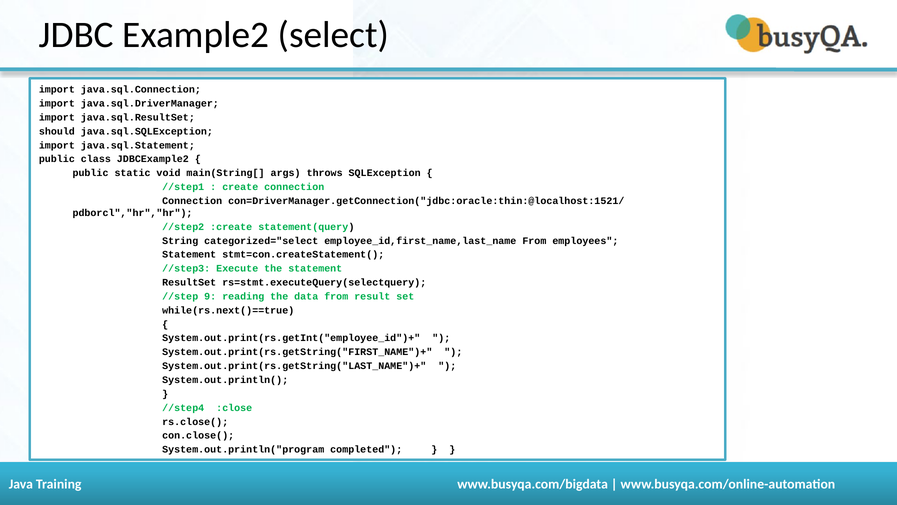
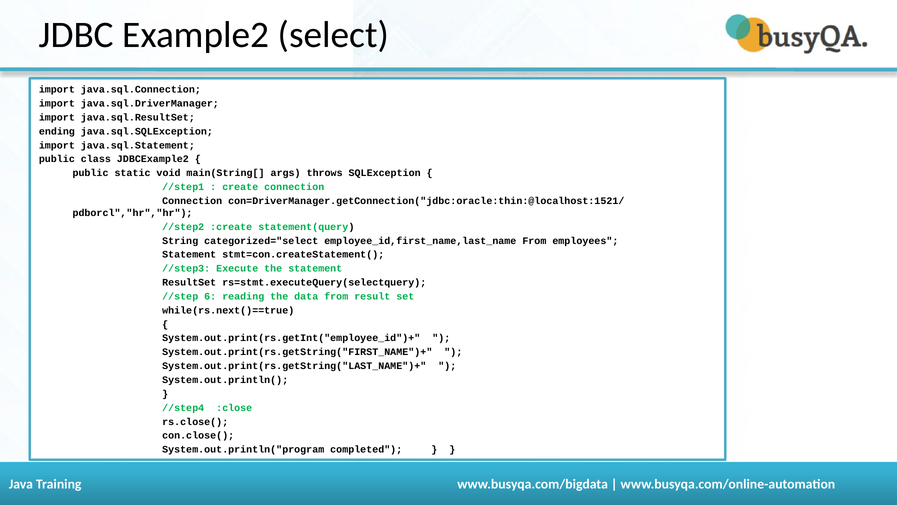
should: should -> ending (57, 131)
9: 9 -> 6 (210, 296)
